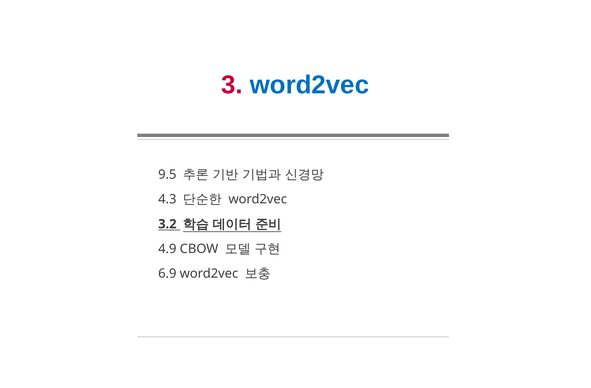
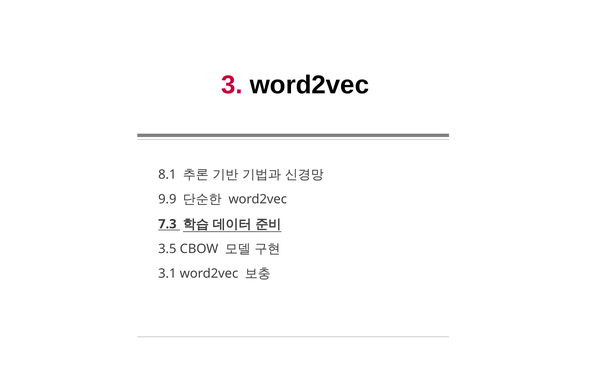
word2vec colour: blue -> black (309, 85)
9.5: 9.5 -> 8.1 (167, 175)
4.3: 4.3 -> 9.9 (167, 199)
3.2: 3.2 -> 7.3 (167, 224)
4.9: 4.9 -> 3.5 (167, 249)
6.9: 6.9 -> 3.1 (167, 274)
